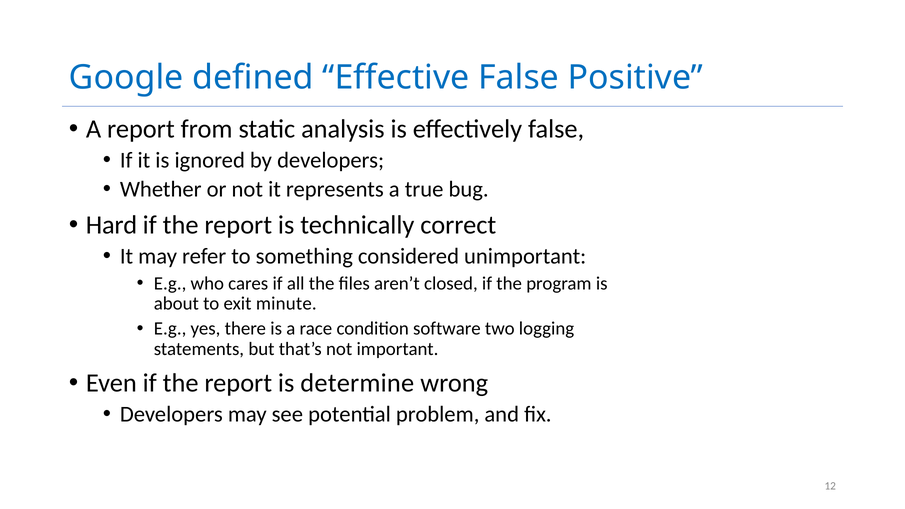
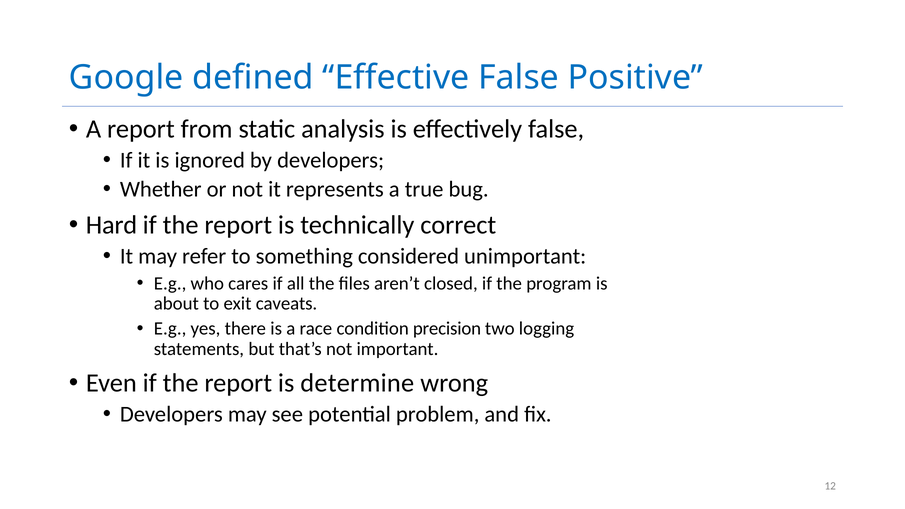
minute: minute -> caveats (286, 304)
software: software -> precision (447, 329)
